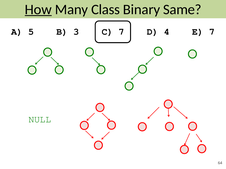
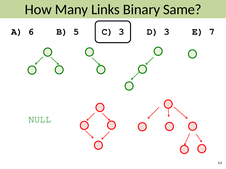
How underline: present -> none (38, 9)
Class: Class -> Links (106, 9)
5: 5 -> 6 (31, 32)
3: 3 -> 5 (76, 32)
C 7: 7 -> 3 (121, 32)
D 4: 4 -> 3 (167, 32)
